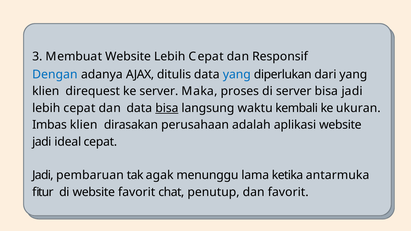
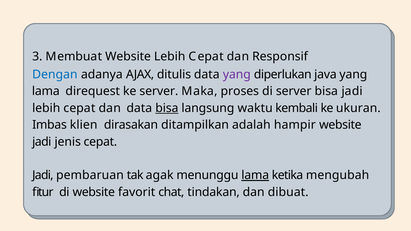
yang colour: blue -> purple (237, 74)
dari: dari -> java (325, 74)
klien: klien -> lama (46, 91)
perusahaan: perusahaan -> ditampilkan (195, 125)
aplikasi: aplikasi -> hampir (295, 125)
ideal: ideal -> jenis (68, 142)
lama underline: none -> present (255, 175)
antarmuka: antarmuka -> mengubah (338, 175)
penutup: penutup -> tindakan (214, 192)
dan favorit: favorit -> dibuat (288, 192)
